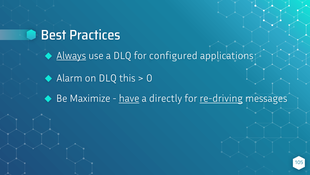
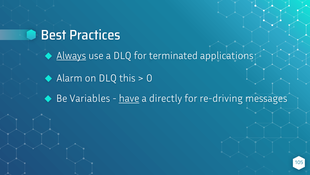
configured: configured -> terminated (173, 55)
Maximize: Maximize -> Variables (90, 98)
re-driving underline: present -> none (221, 98)
